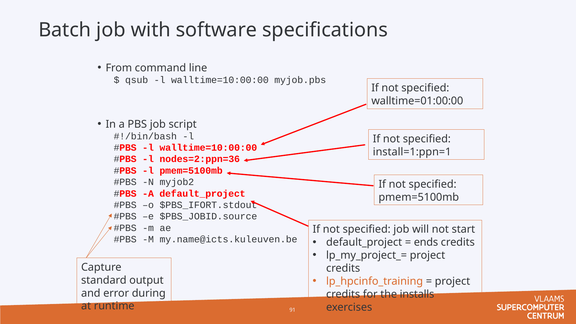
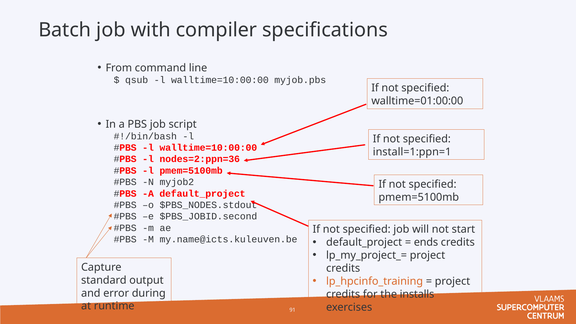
software: software -> compiler (216, 30)
$PBS_IFORT.stdout: $PBS_IFORT.stdout -> $PBS_NODES.stdout (208, 205)
$PBS_JOBID.source: $PBS_JOBID.source -> $PBS_JOBID.second (208, 216)
